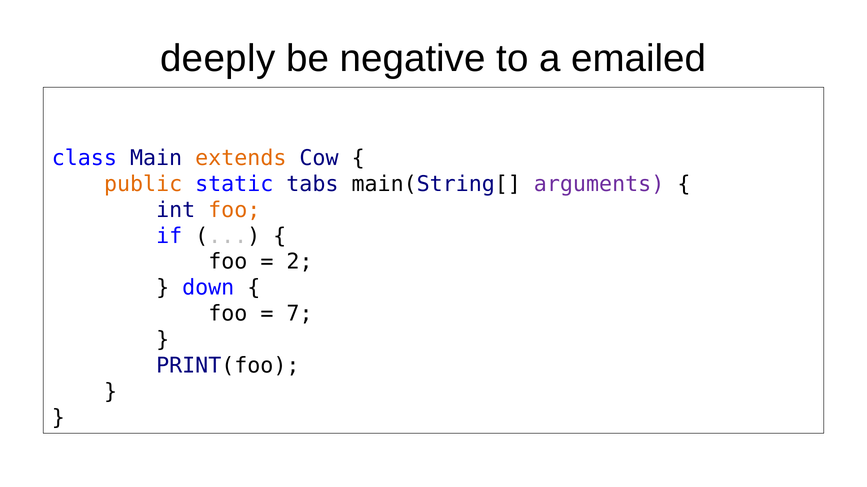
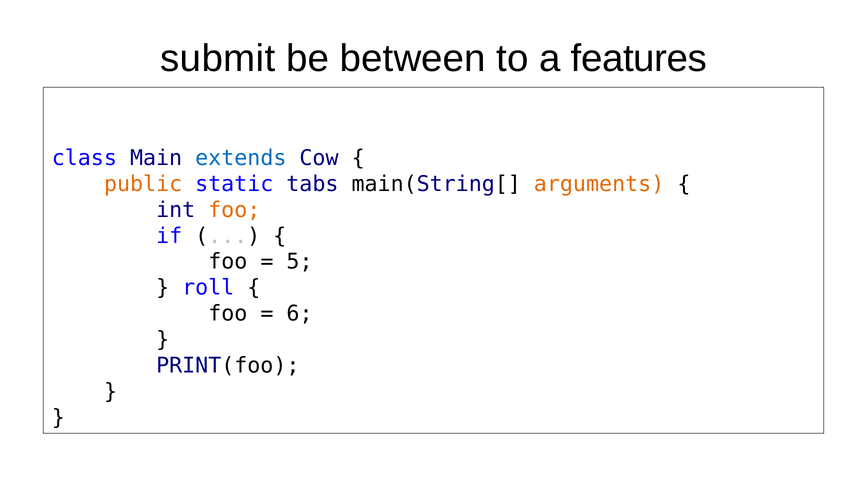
deeply: deeply -> submit (218, 58)
negative: negative -> between (413, 58)
emailed: emailed -> features (639, 58)
extends colour: orange -> blue (241, 158)
arguments colour: purple -> orange (599, 184)
2: 2 -> 5 (300, 262)
down: down -> roll (208, 288)
7: 7 -> 6 (300, 314)
